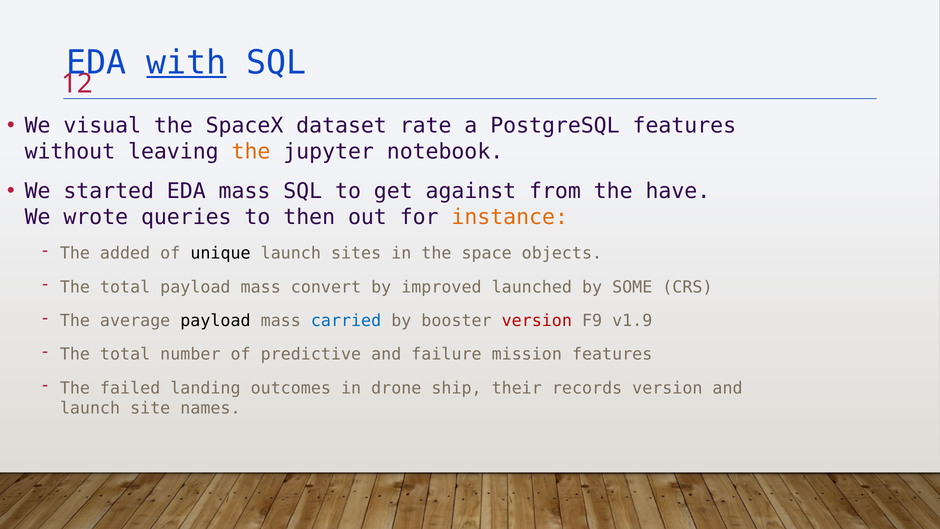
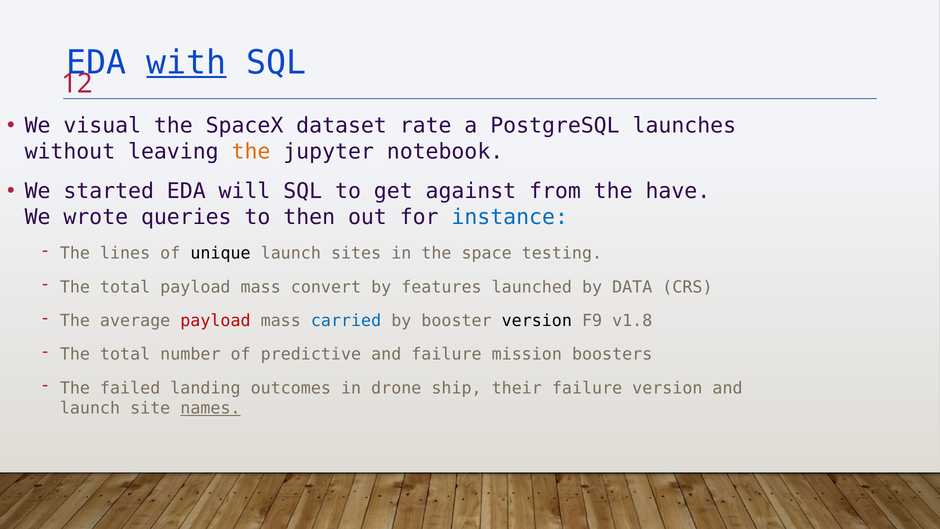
PostgreSQL features: features -> launches (684, 126)
EDA mass: mass -> will (245, 191)
instance colour: orange -> blue (510, 217)
added: added -> lines (125, 253)
objects: objects -> testing (562, 253)
improved: improved -> features (441, 287)
SOME: SOME -> DATA (632, 287)
payload colour: black -> red (215, 321)
version colour: red -> black (537, 321)
v1.9: v1.9 -> v1.8 (632, 321)
mission features: features -> boosters (612, 354)
their records: records -> failure (587, 388)
names underline: none -> present (210, 408)
